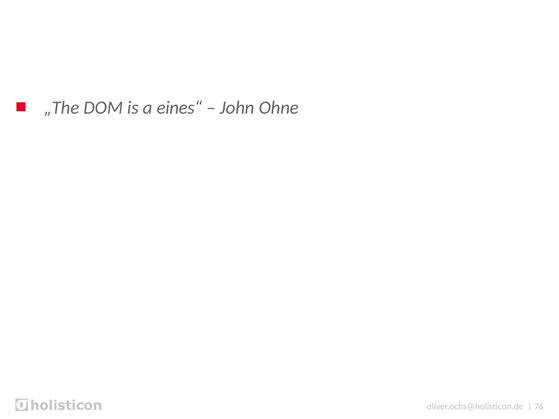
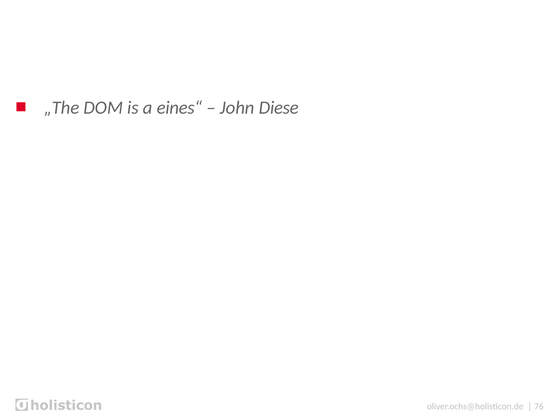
Ohne: Ohne -> Diese (279, 108)
